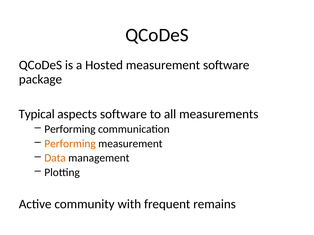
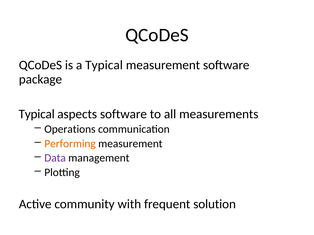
a Hosted: Hosted -> Typical (104, 65)
Performing: Performing -> Operations (70, 129)
Data colour: orange -> purple (55, 158)
remains: remains -> solution (215, 204)
